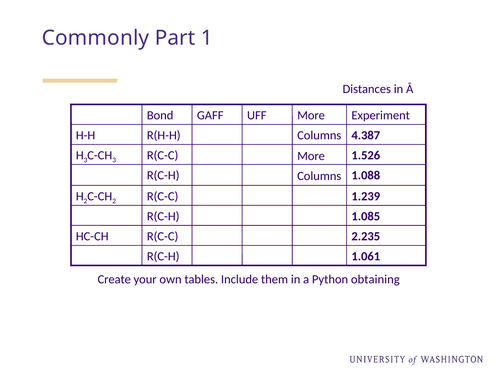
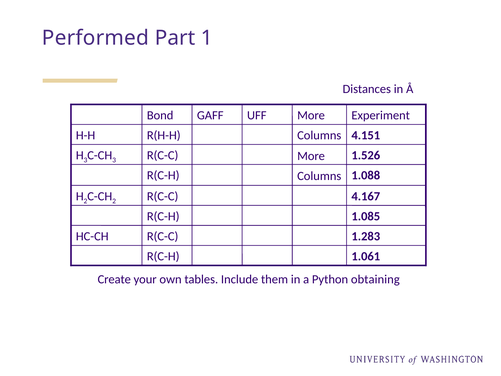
Commonly: Commonly -> Performed (95, 38)
4.387: 4.387 -> 4.151 (366, 135)
1.239: 1.239 -> 4.167 (366, 196)
2.235: 2.235 -> 1.283 (366, 236)
